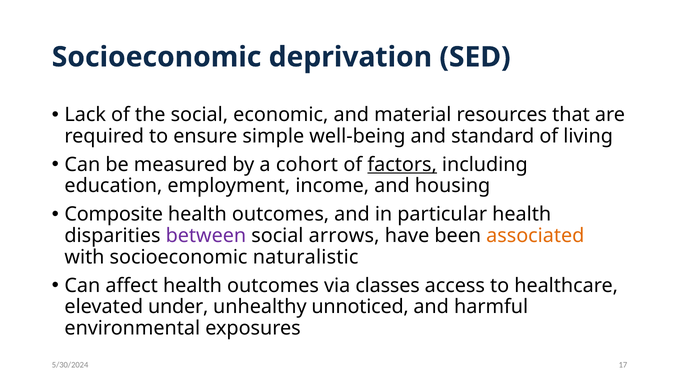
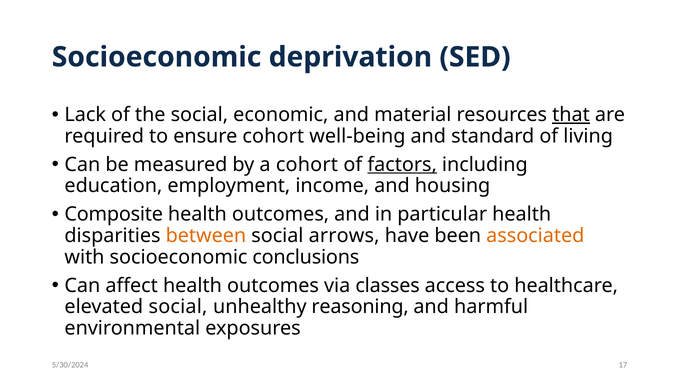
that underline: none -> present (571, 115)
ensure simple: simple -> cohort (273, 136)
between colour: purple -> orange (206, 236)
naturalistic: naturalistic -> conclusions (306, 257)
elevated under: under -> social (178, 307)
unnoticed: unnoticed -> reasoning (360, 307)
